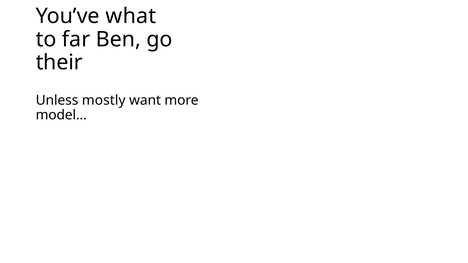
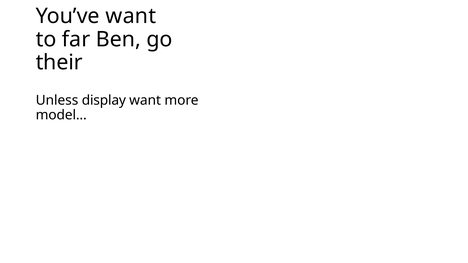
You’ve what: what -> want (131, 16)
mostly: mostly -> display (104, 100)
